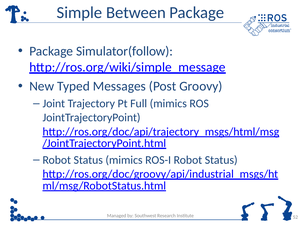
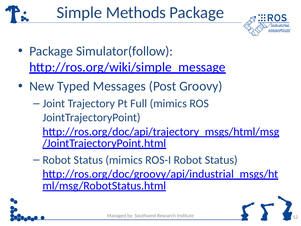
Between: Between -> Methods (136, 13)
